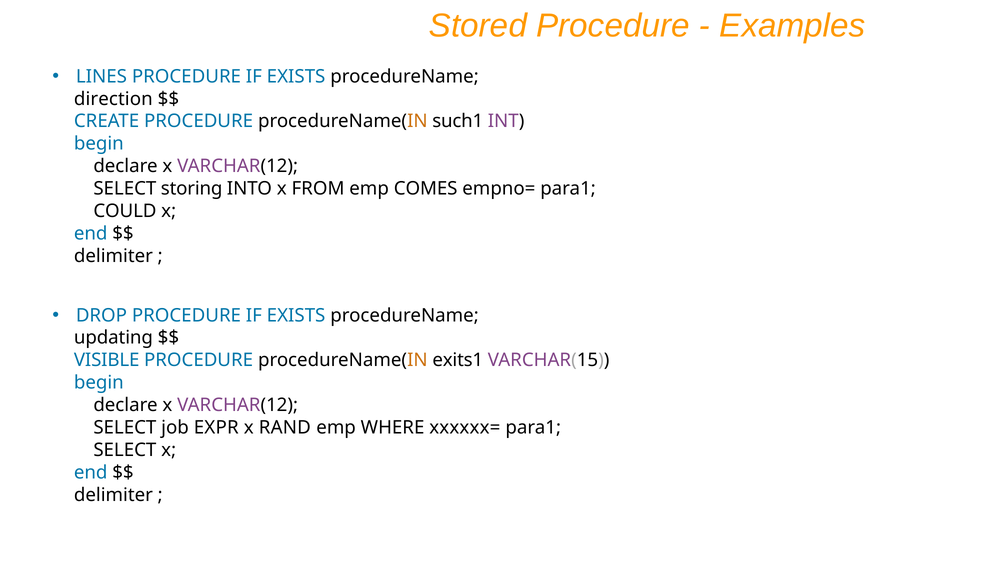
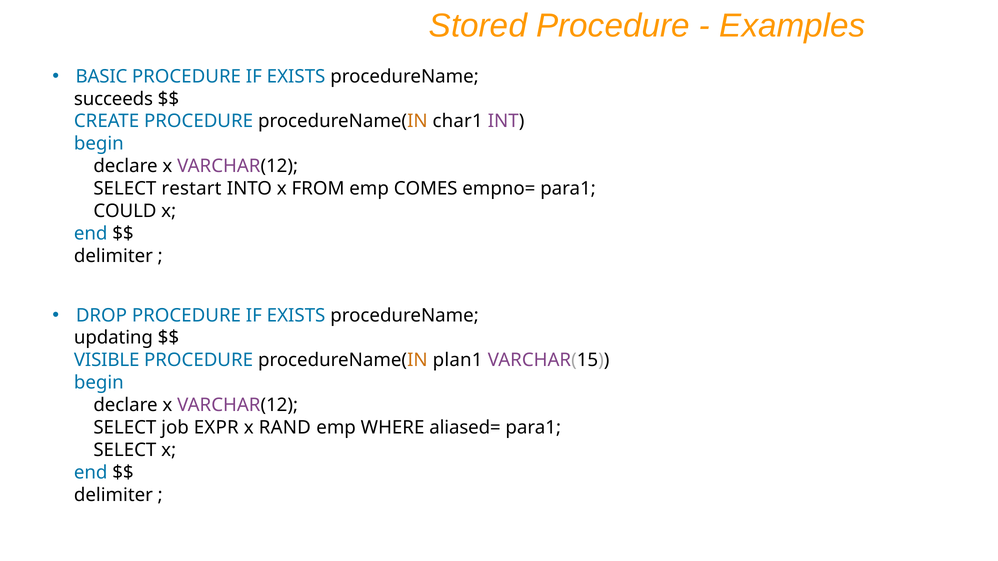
LINES: LINES -> BASIC (102, 76)
direction: direction -> succeeds (113, 99)
such1: such1 -> char1 (458, 121)
storing: storing -> restart (191, 189)
exits1: exits1 -> plan1 (458, 360)
xxxxxx=: xxxxxx= -> aliased= (465, 428)
